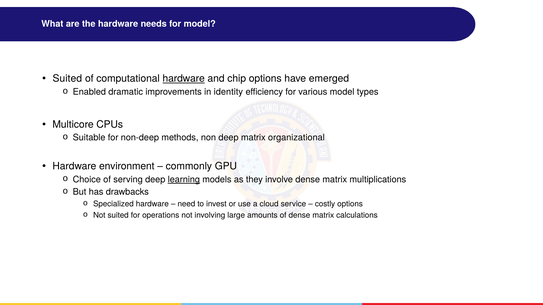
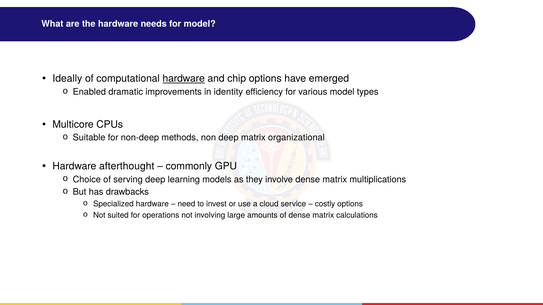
Suited: Suited -> Ideally (67, 79)
environment: environment -> afterthought (127, 166)
learning underline: present -> none (184, 180)
